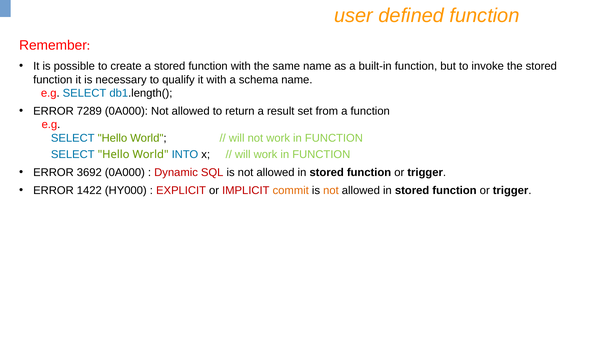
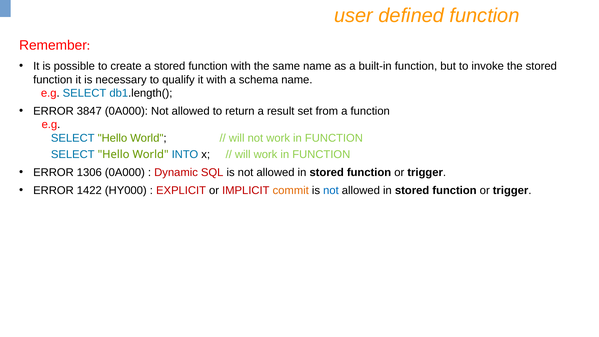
7289: 7289 -> 3847 (89, 111)
3692: 3692 -> 1306 (89, 173)
not colour: orange -> blue (331, 190)
